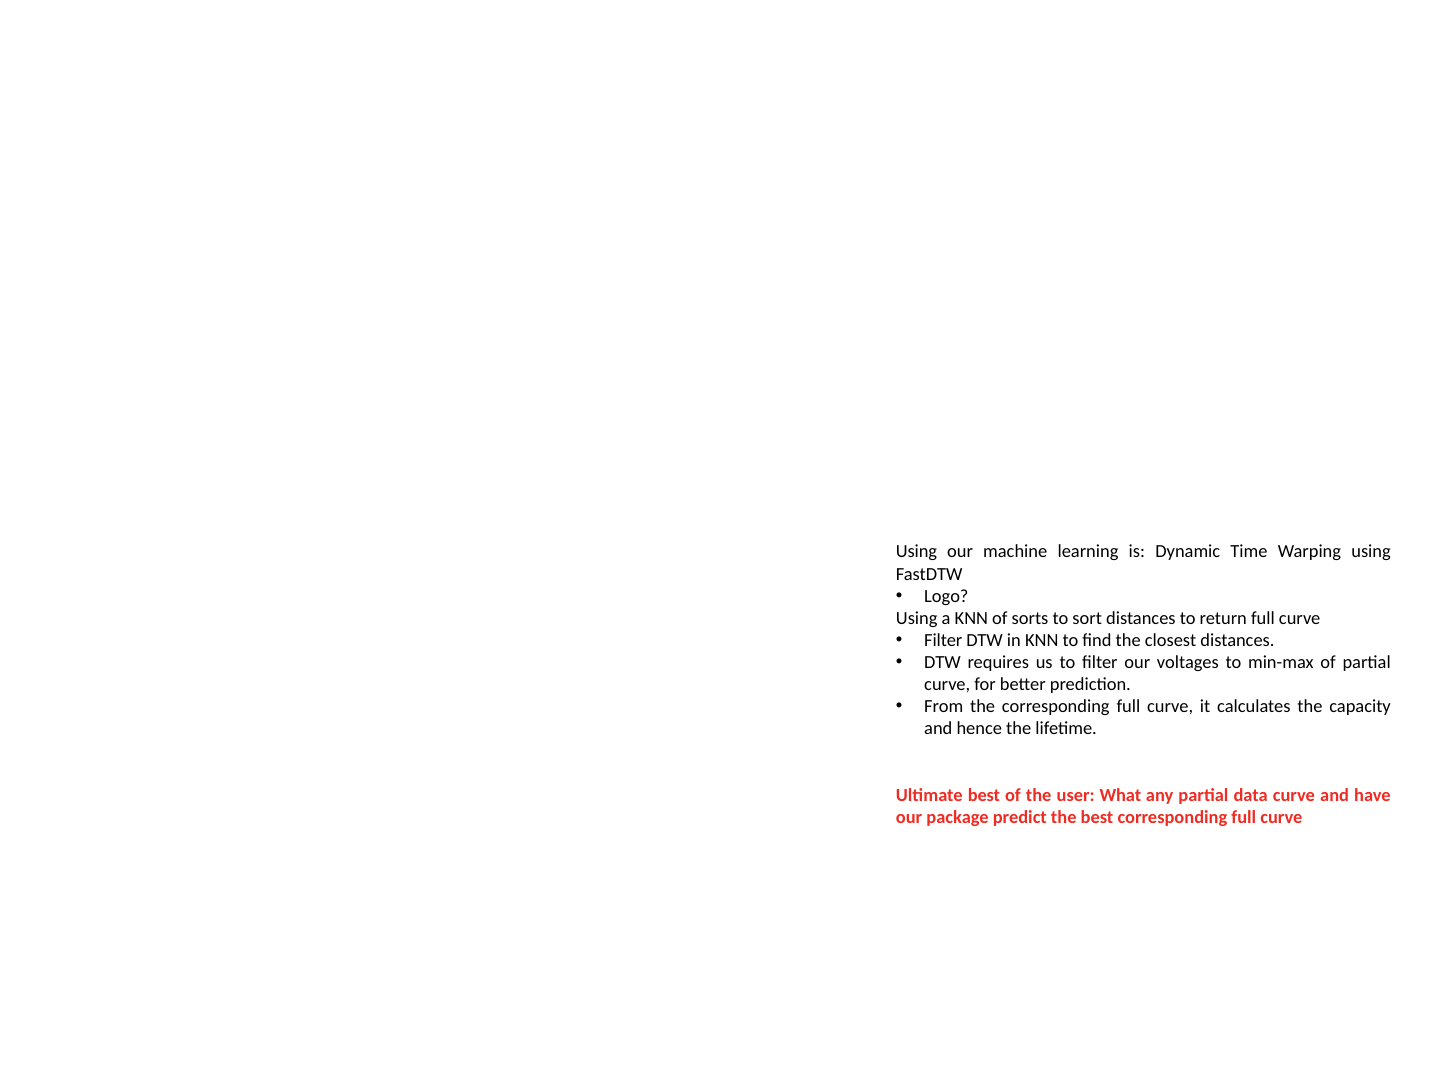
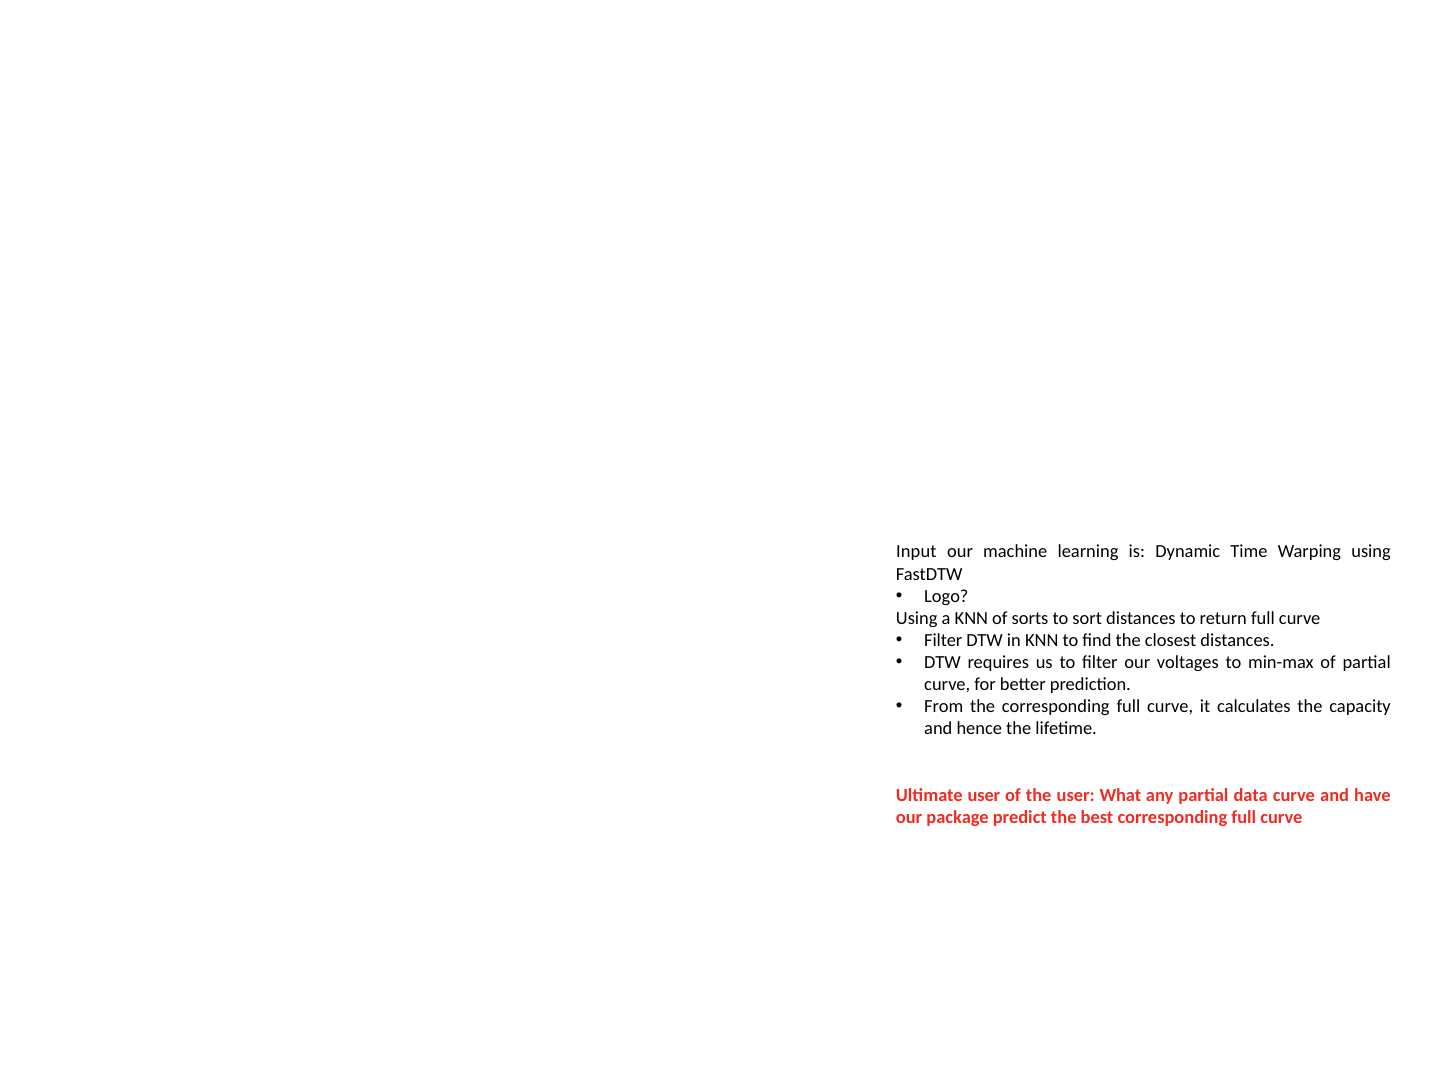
Using: Using -> Input (916, 552)
Ultimate best: best -> user (984, 795)
